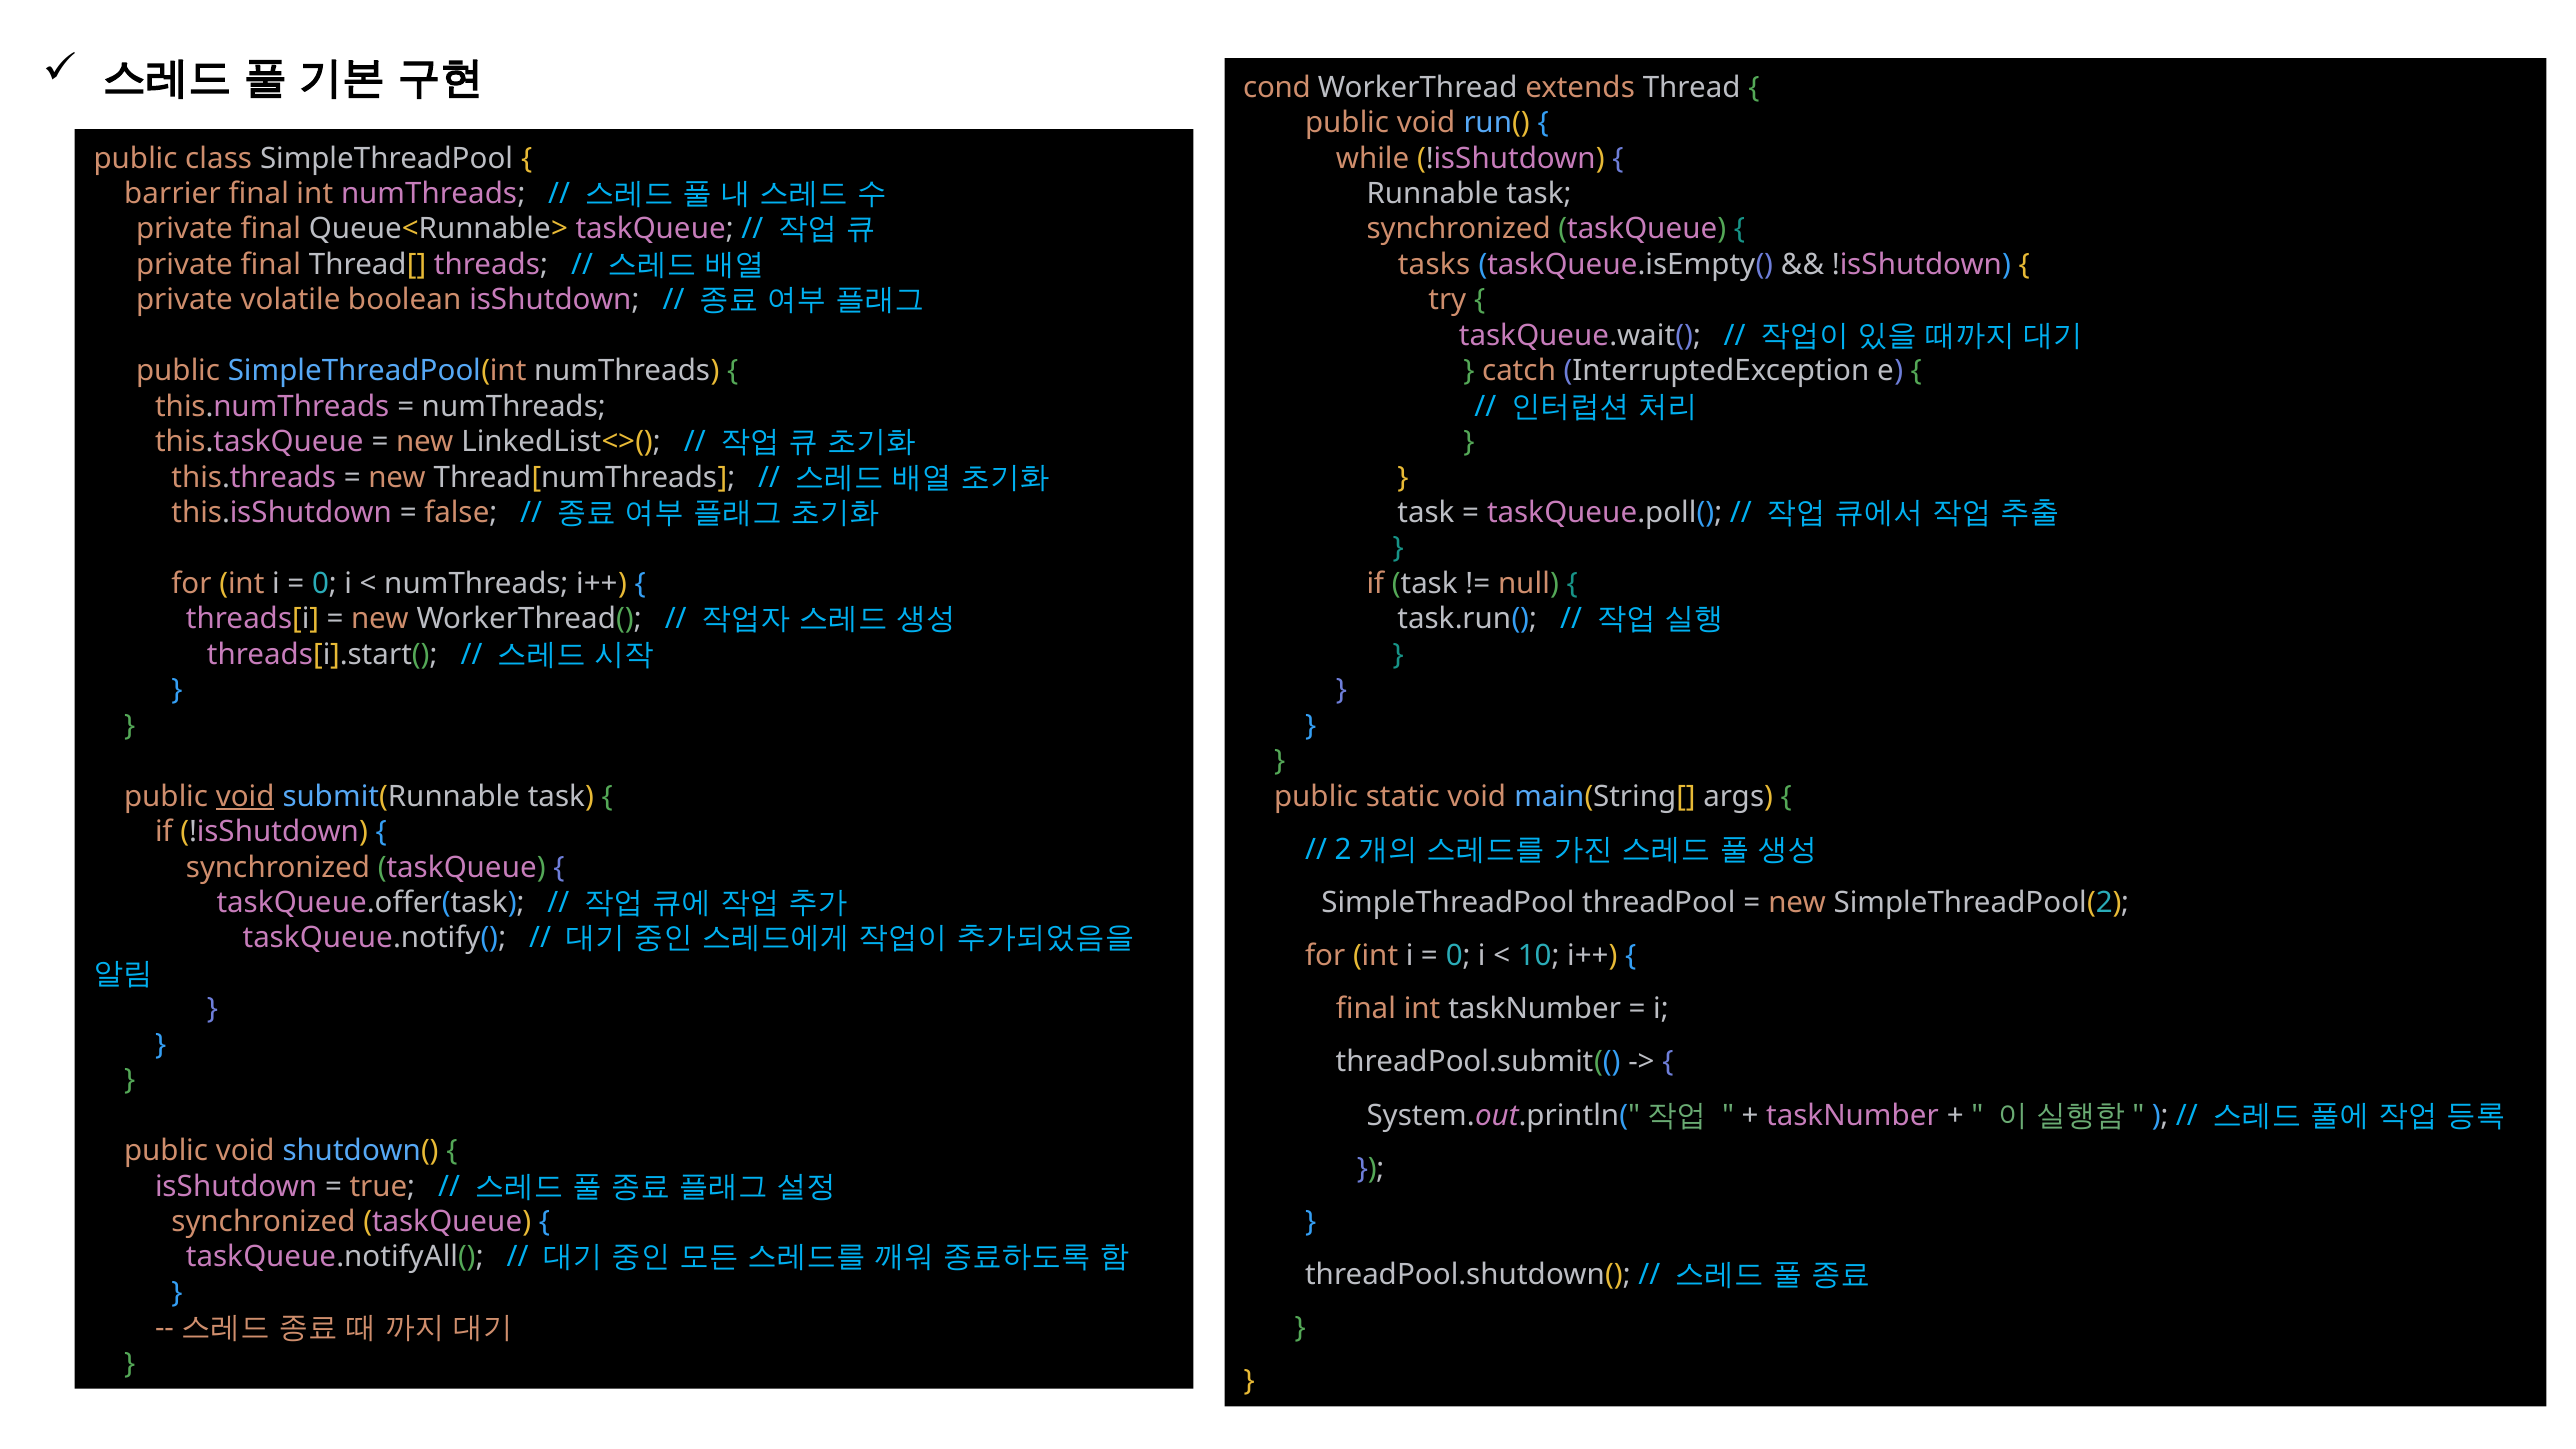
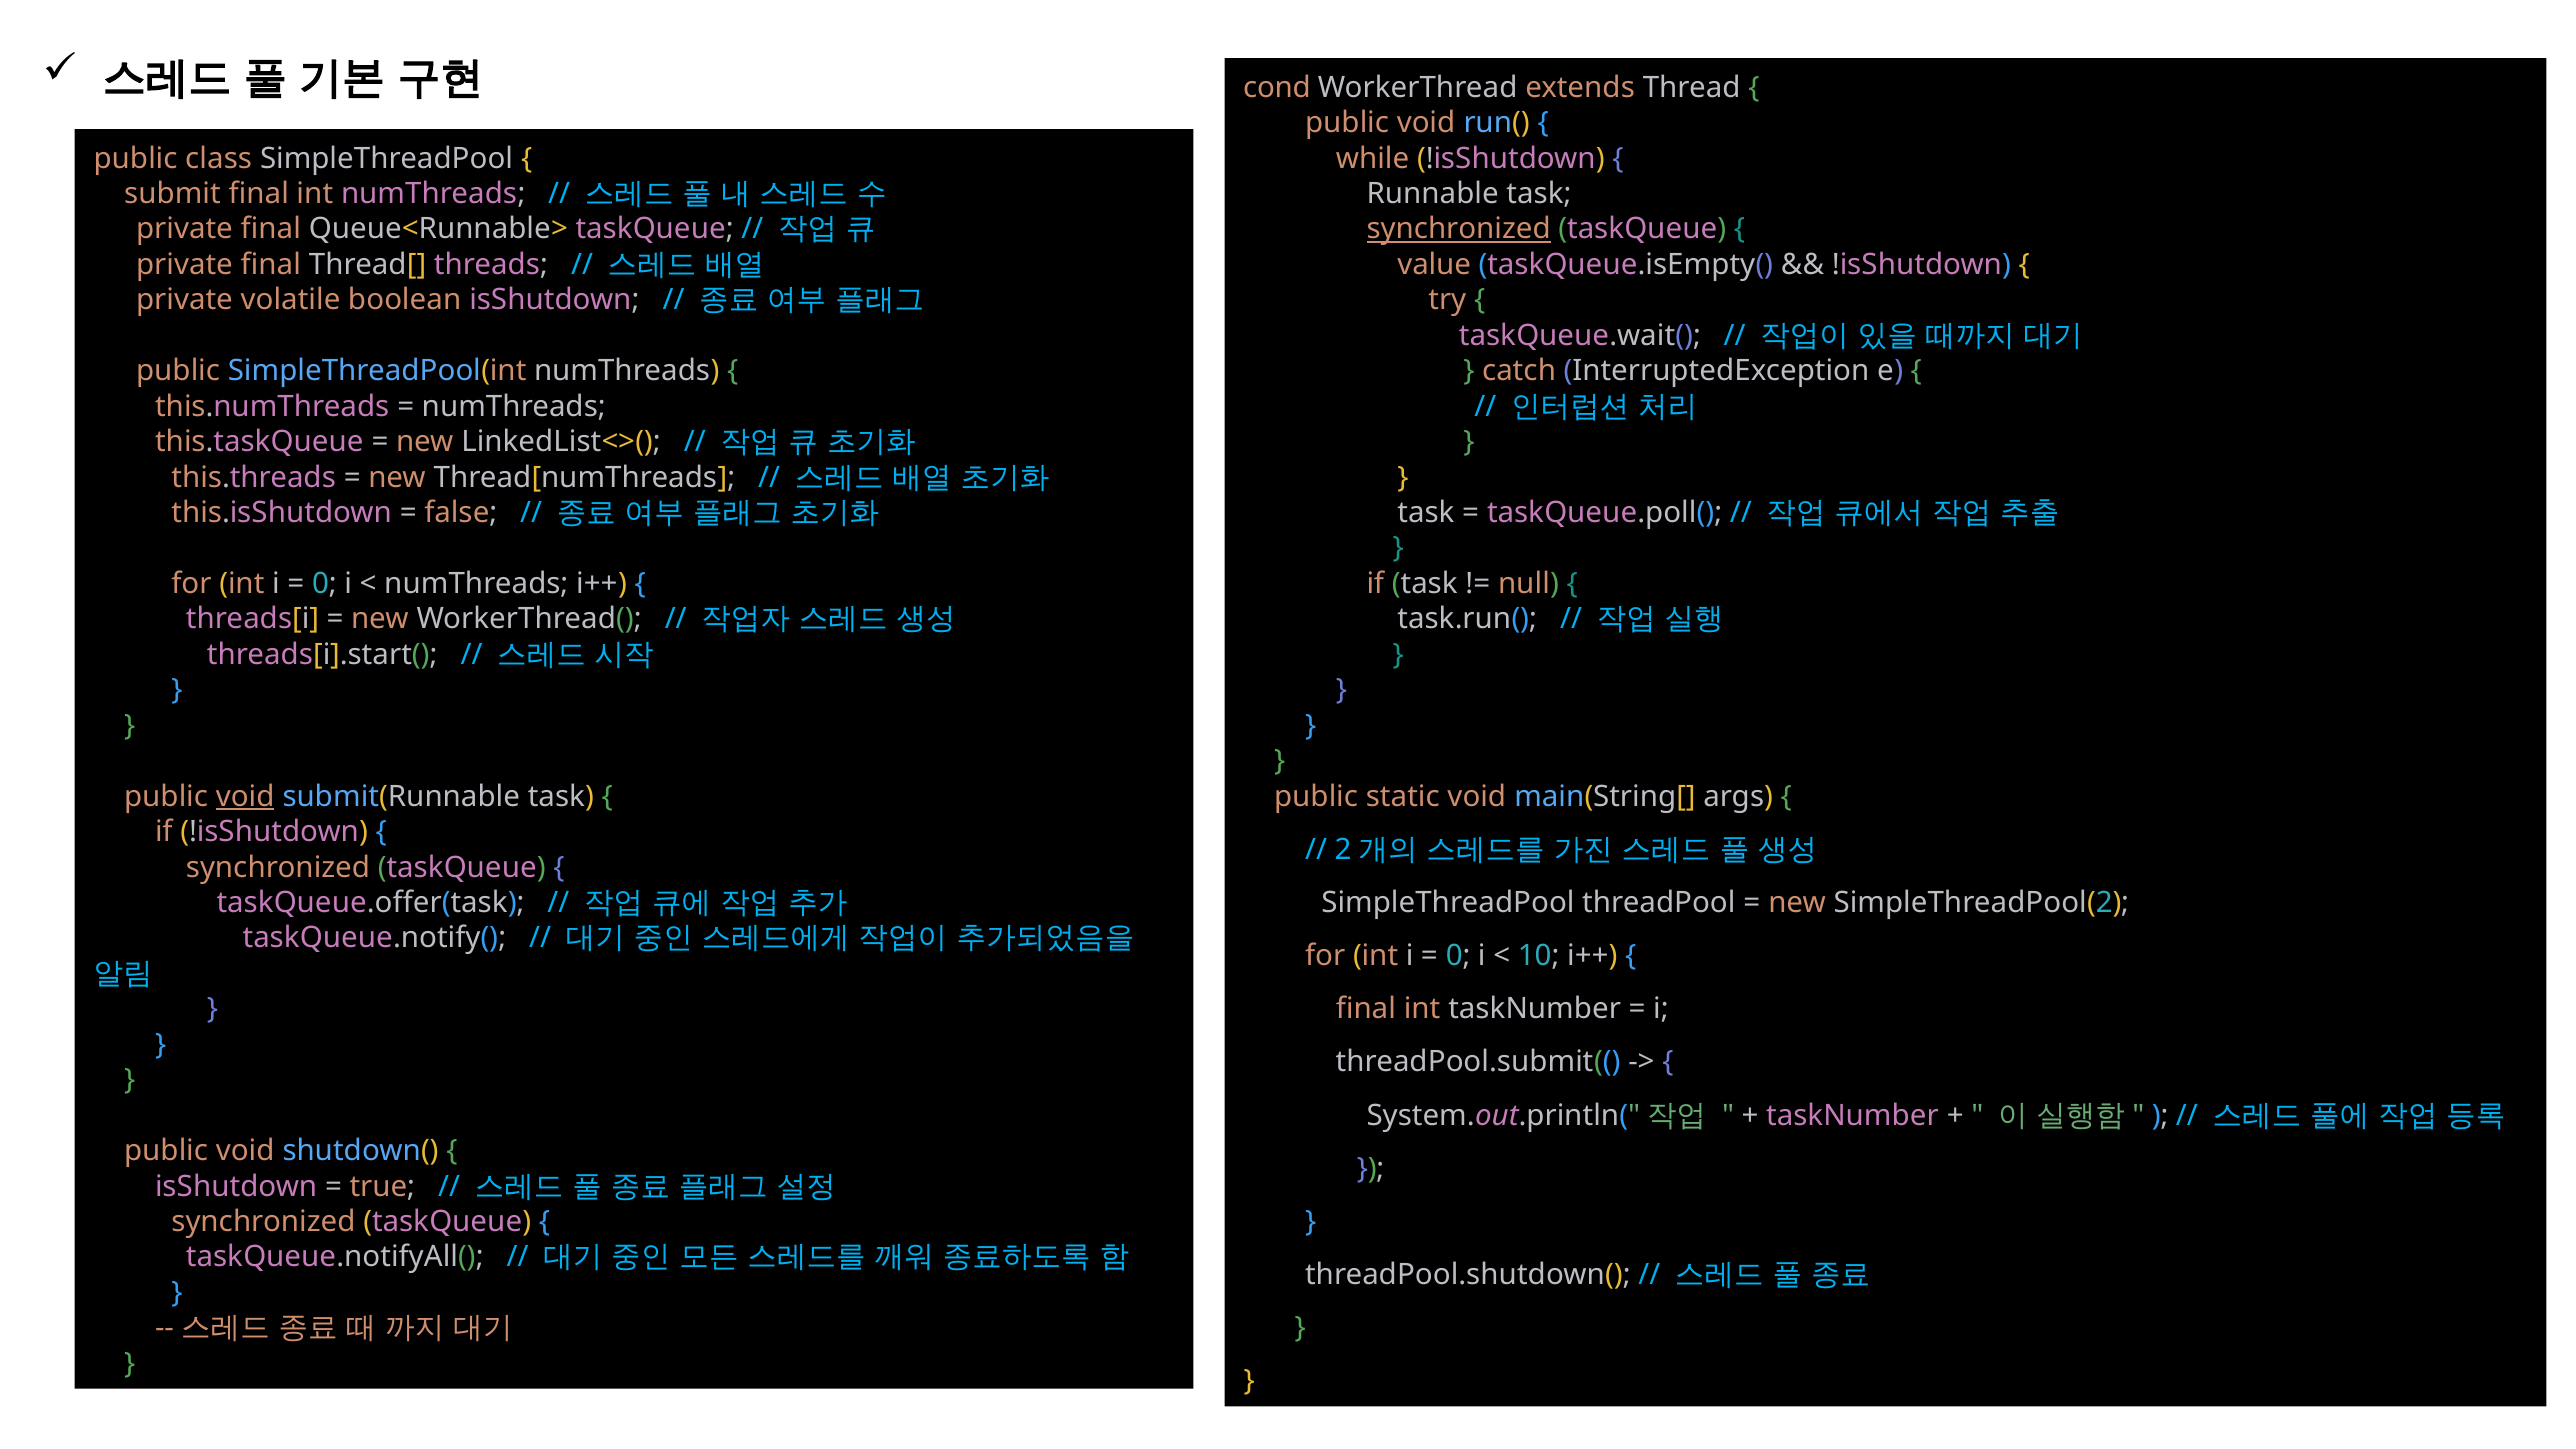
barrier: barrier -> submit (172, 194)
synchronized underline: none -> present (1459, 229)
tasks: tasks -> value (1434, 265)
